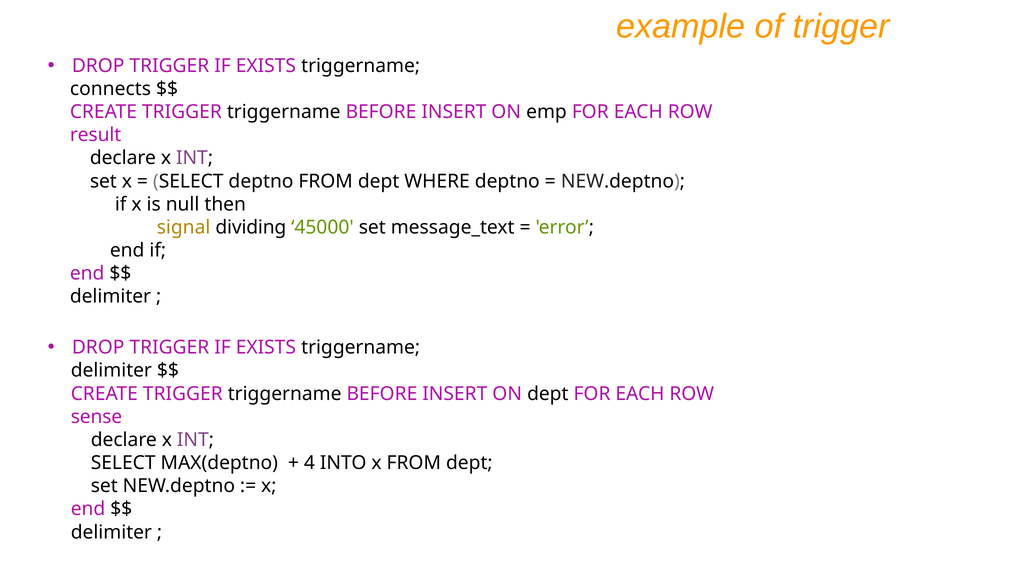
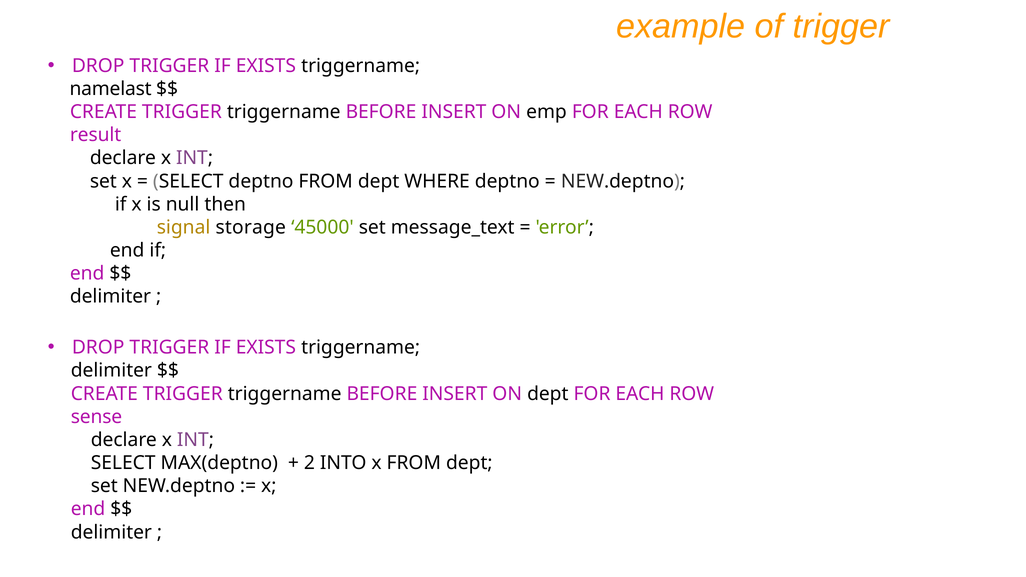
connects: connects -> namelast (111, 89)
dividing: dividing -> storage (251, 227)
4: 4 -> 2 (309, 463)
